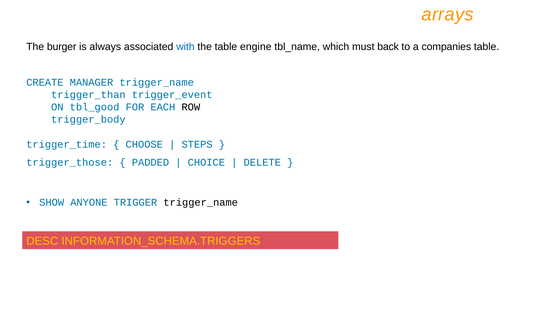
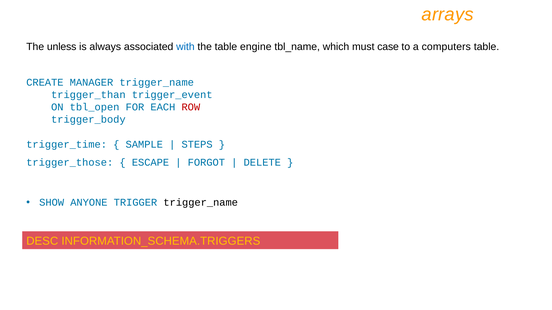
burger: burger -> unless (62, 47)
back: back -> case (388, 47)
companies: companies -> computers (446, 47)
tbl_good: tbl_good -> tbl_open (95, 107)
ROW colour: black -> red (191, 107)
CHOOSE: CHOOSE -> SAMPLE (144, 145)
PADDED: PADDED -> ESCAPE (150, 163)
CHOICE: CHOICE -> FORGOT (206, 163)
